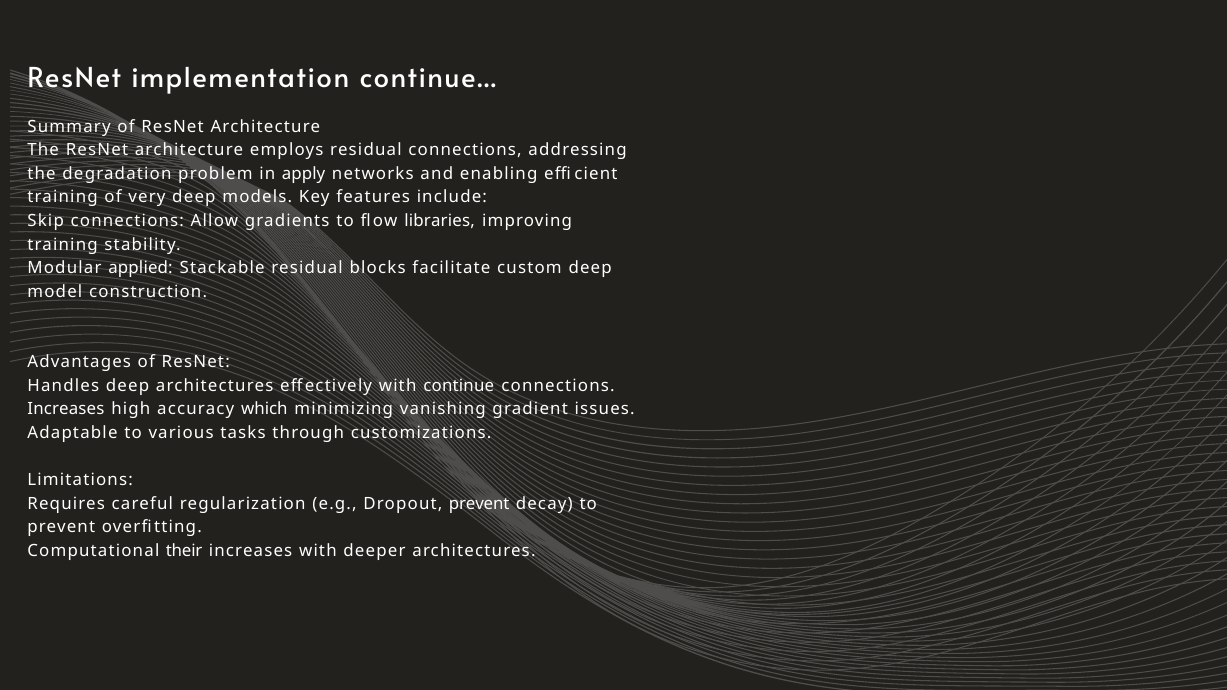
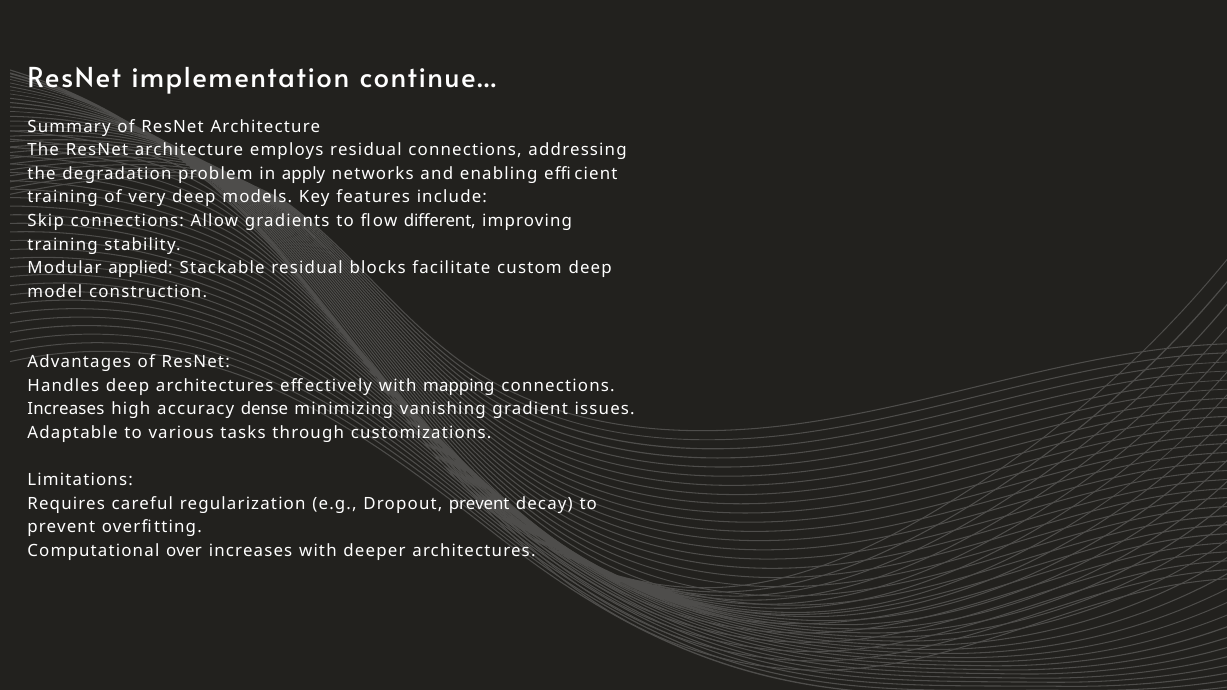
libraries: libraries -> different (440, 221)
with continue: continue -> mapping (459, 386)
which: which -> dense (264, 410)
their: their -> over (184, 551)
